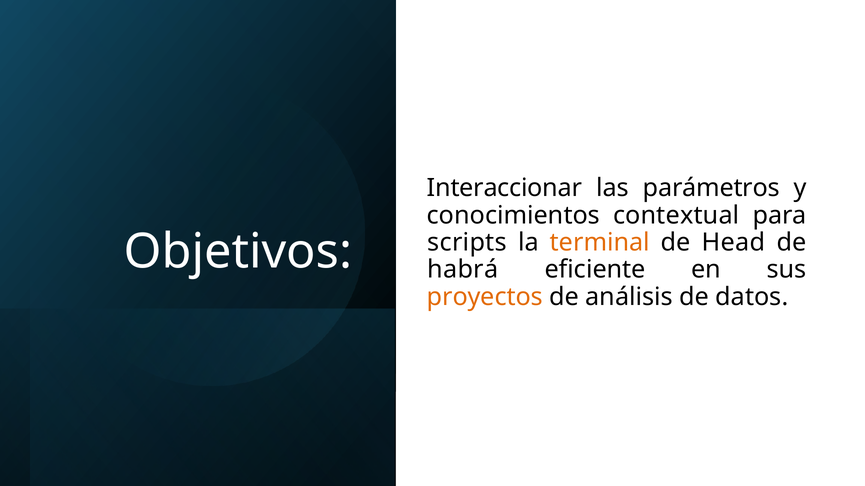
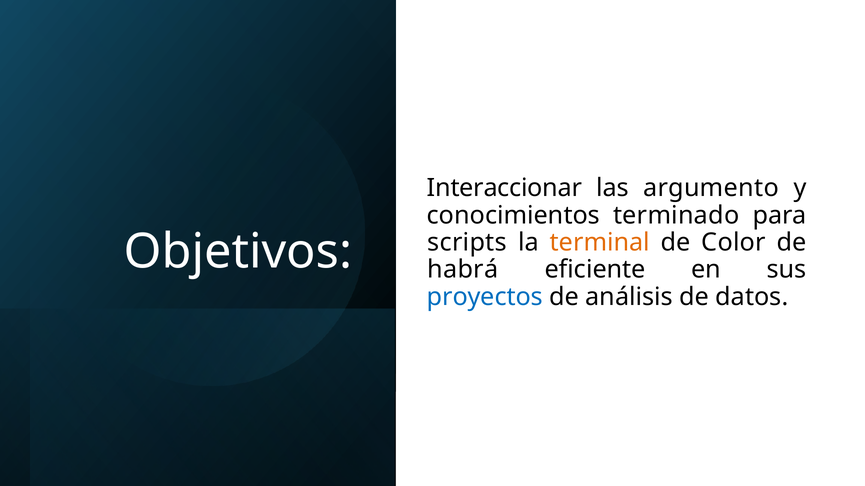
parámetros: parámetros -> argumento (711, 188)
contextual: contextual -> terminado (676, 215)
Head: Head -> Color (734, 243)
proyectos colour: orange -> blue (485, 297)
